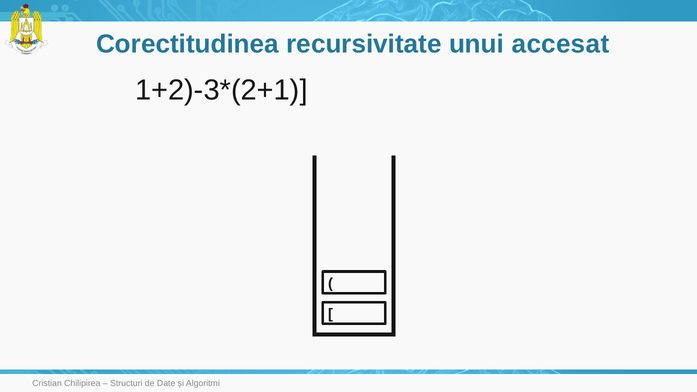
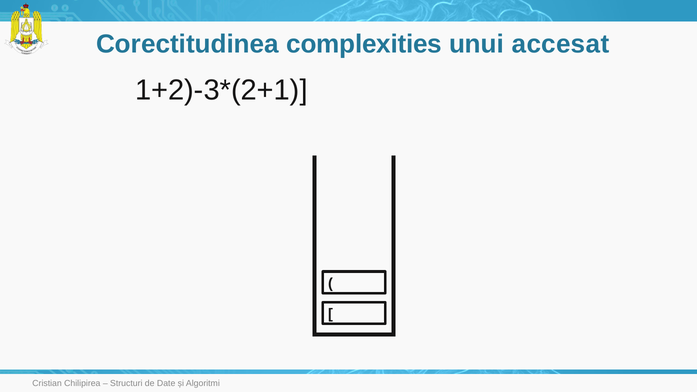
recursivitate: recursivitate -> complexities (364, 44)
